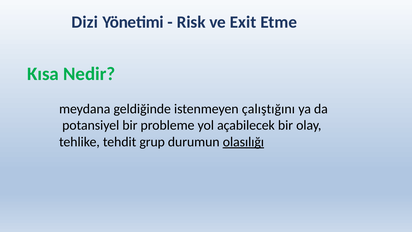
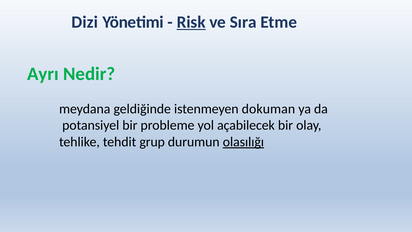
Risk underline: none -> present (191, 22)
Exit: Exit -> Sıra (243, 22)
Kısa: Kısa -> Ayrı (43, 74)
çalıştığını: çalıştığını -> dokuman (268, 109)
